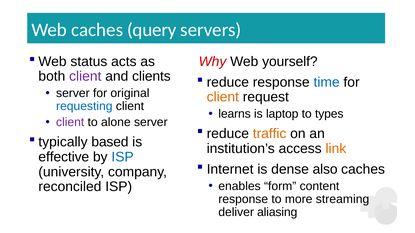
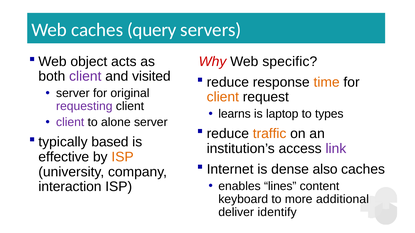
status: status -> object (89, 62)
yourself: yourself -> specific (290, 62)
clients: clients -> visited (151, 77)
time colour: blue -> orange (327, 82)
requesting colour: blue -> purple (84, 107)
link colour: orange -> purple (336, 149)
ISP colour: blue -> orange (123, 157)
form: form -> lines (280, 186)
reconciled: reconciled -> interaction (70, 187)
response: response -> keyboard (243, 200)
streaming: streaming -> additional (343, 200)
aliasing: aliasing -> identify (277, 213)
